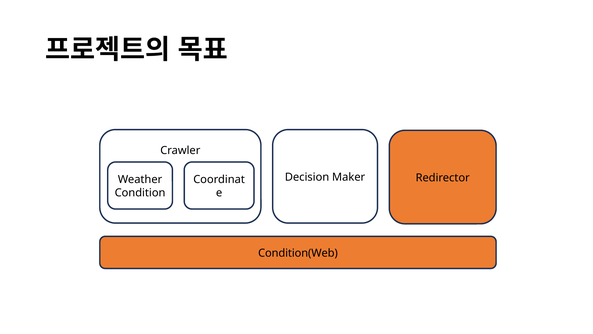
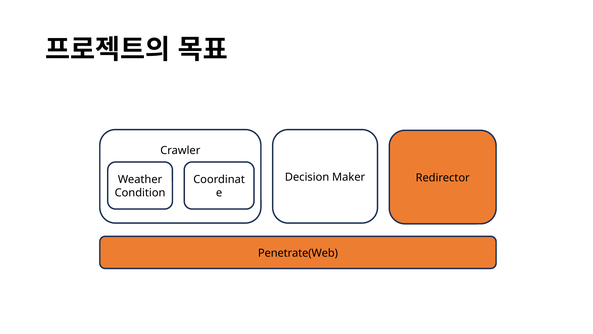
Condition(Web: Condition(Web -> Penetrate(Web (298, 253)
